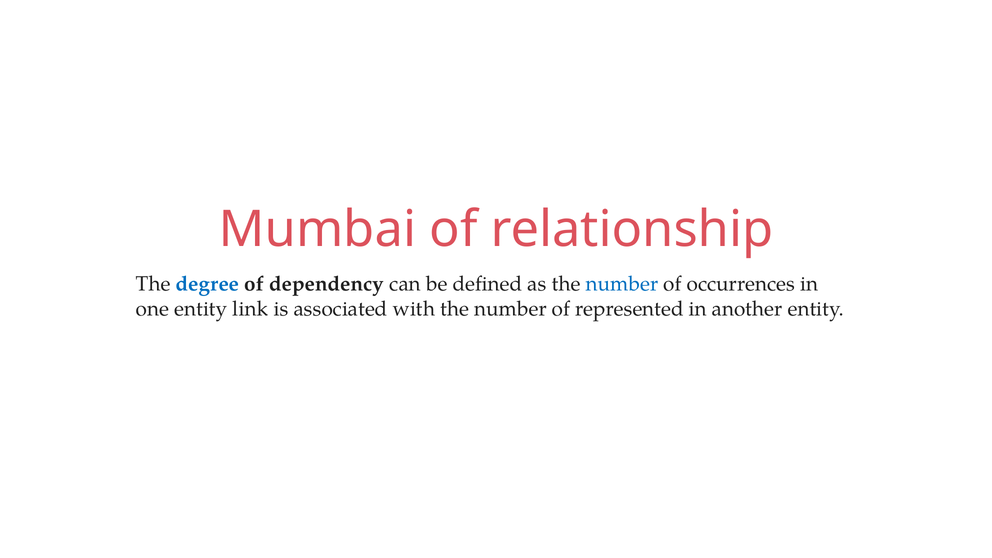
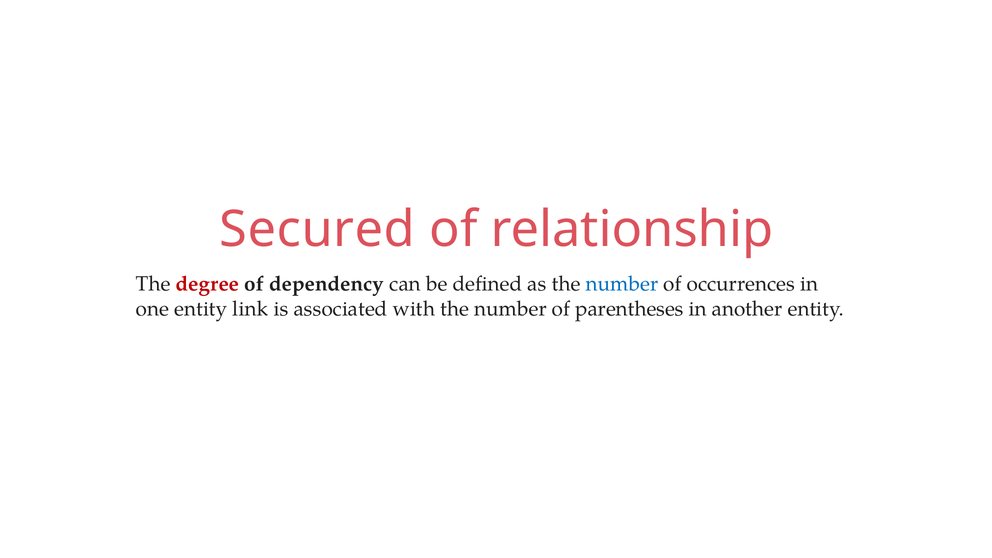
Mumbai: Mumbai -> Secured (317, 230)
degree colour: blue -> red (208, 284)
represented: represented -> parentheses (629, 309)
